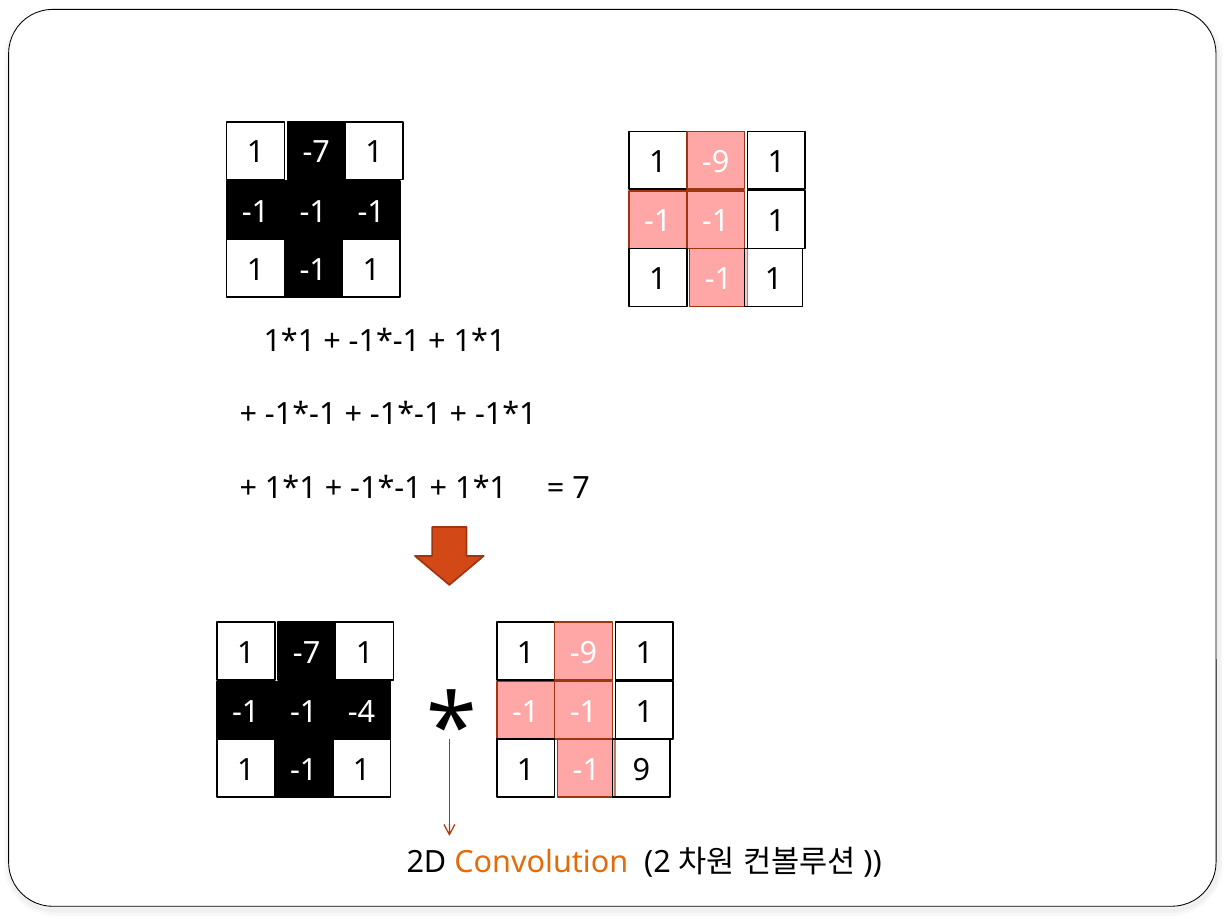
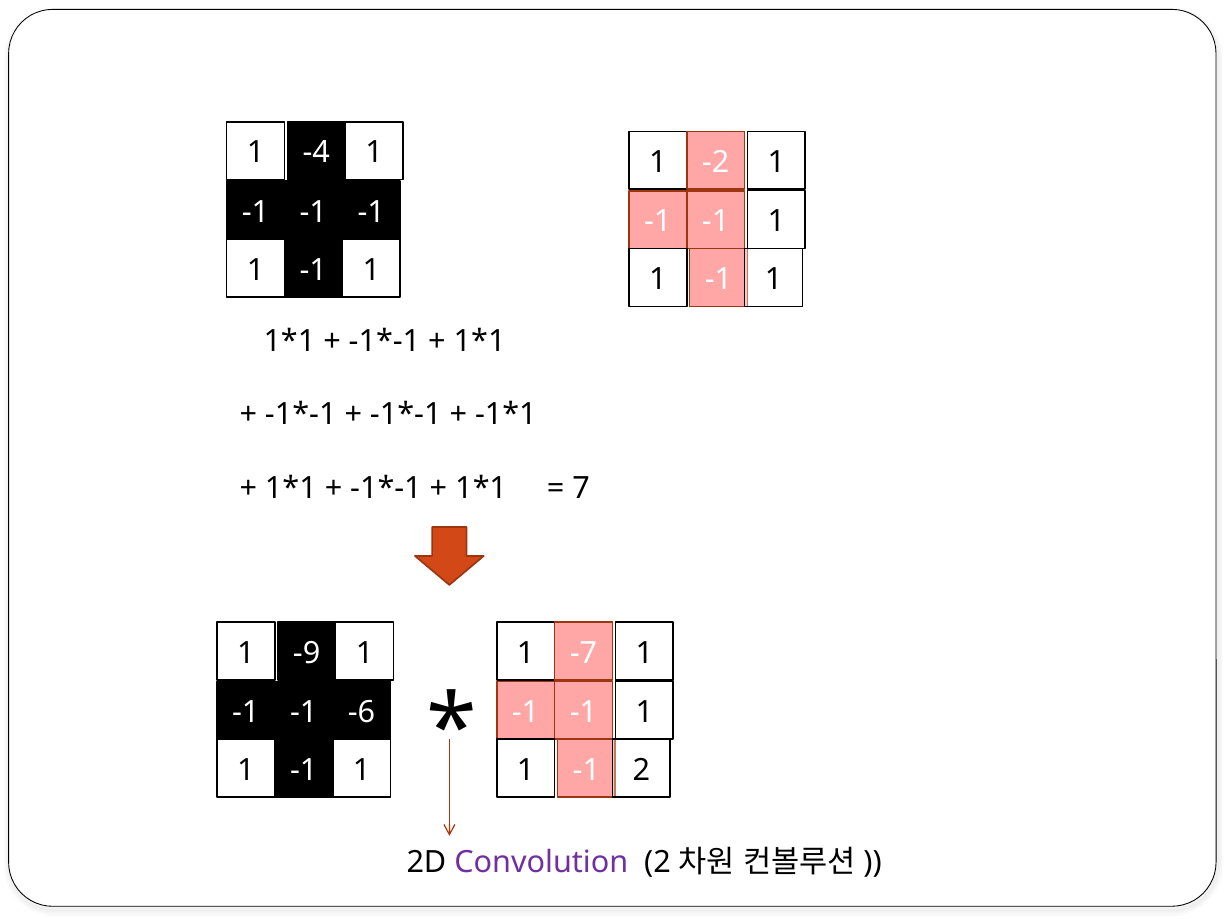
-7: -7 -> -4 (316, 153)
-9: -9 -> -2 (716, 162)
-7: -7 -> -9 (307, 653)
-9: -9 -> -7 (583, 653)
-4: -4 -> -6 (362, 712)
9: 9 -> 2 (641, 770)
Convolution colour: orange -> purple (541, 862)
